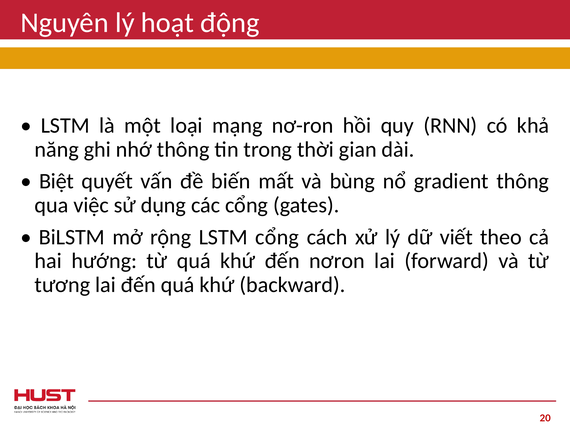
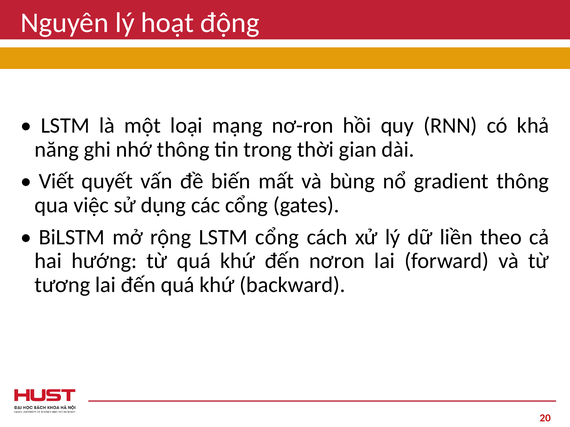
Biệt: Biệt -> Viết (57, 182)
viết: viết -> liền (456, 237)
